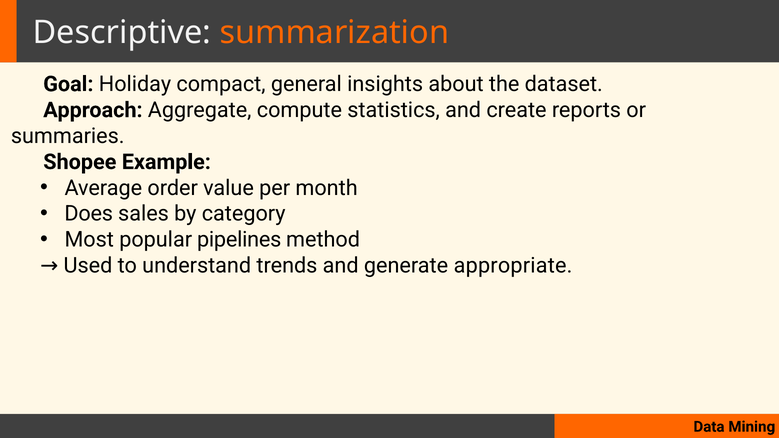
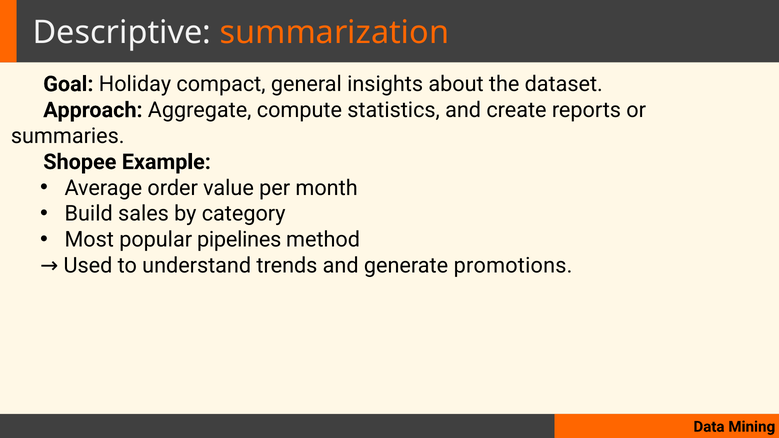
Does: Does -> Build (89, 214)
appropriate: appropriate -> promotions (513, 266)
